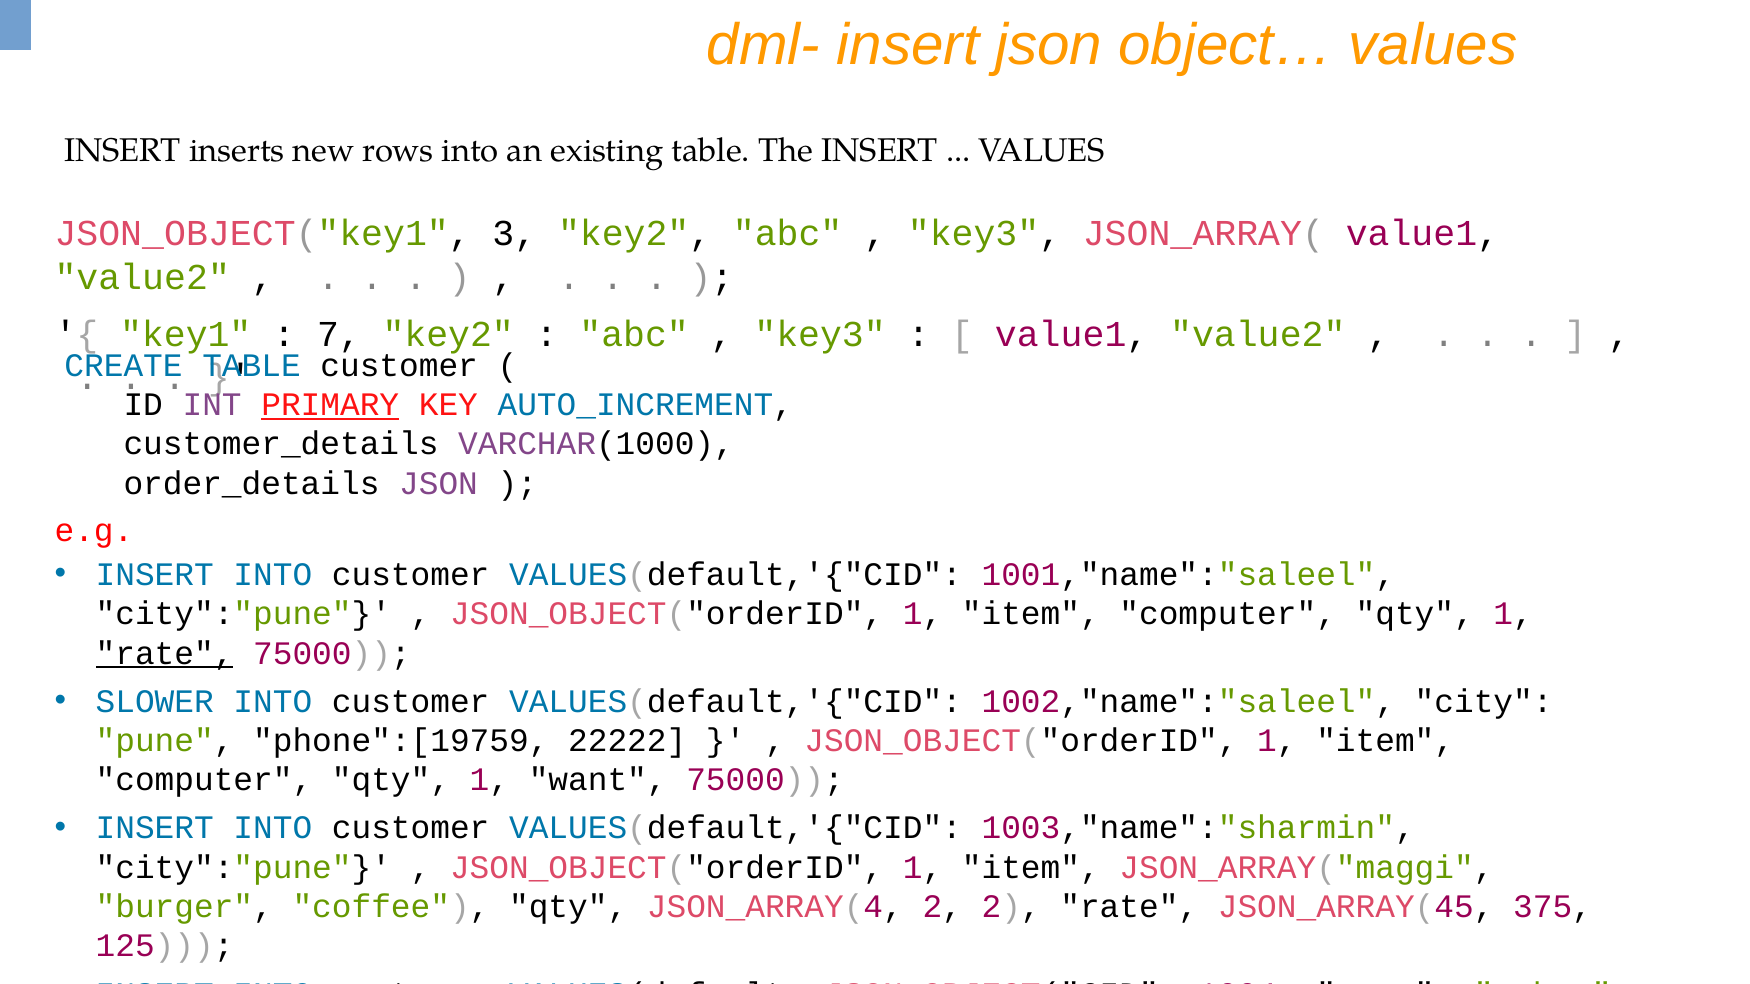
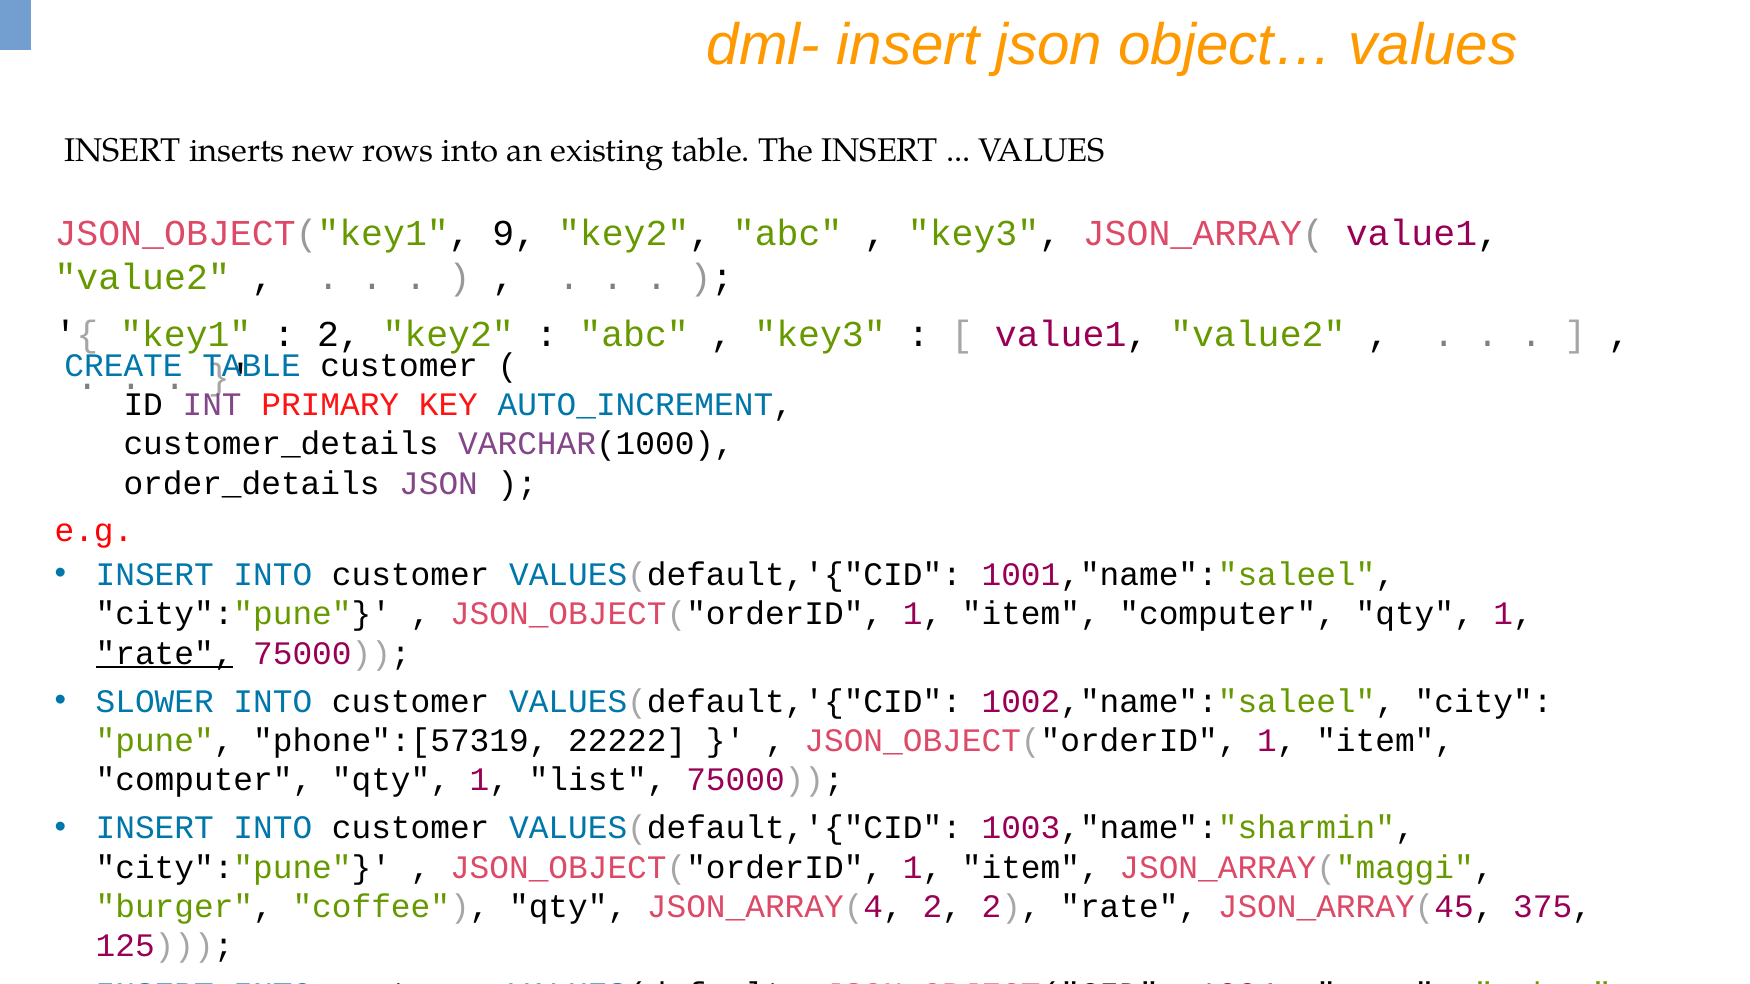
3: 3 -> 9 (514, 234)
7: 7 -> 2 (339, 334)
PRIMARY underline: present -> none (330, 405)
phone":[19759: phone":[19759 -> phone":[57319 (401, 741)
want: want -> list (598, 780)
